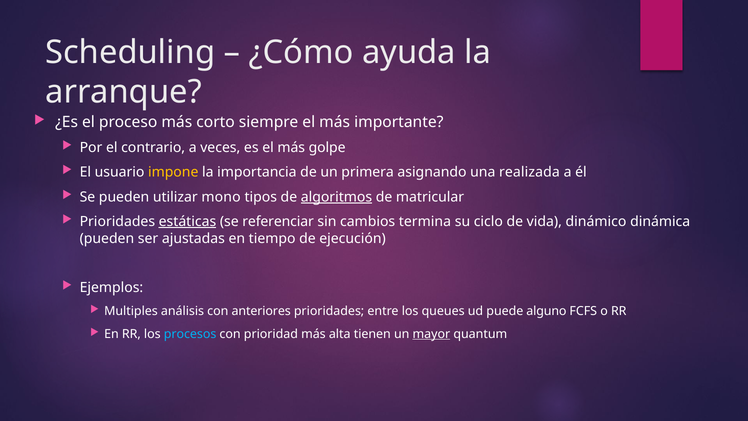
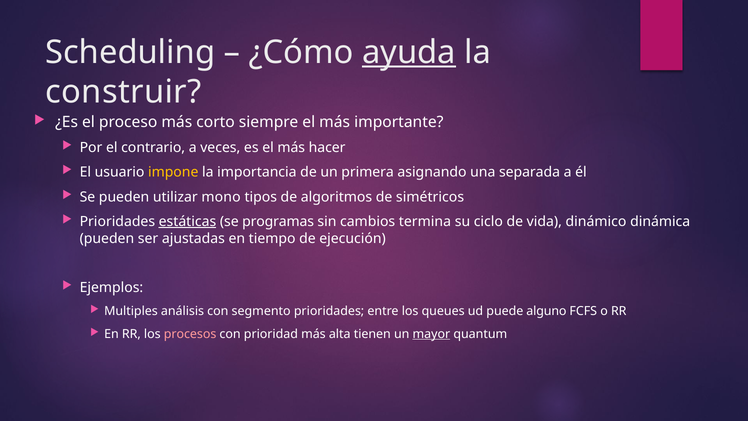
ayuda underline: none -> present (409, 53)
arranque: arranque -> construir (123, 92)
golpe: golpe -> hacer (327, 148)
realizada: realizada -> separada (530, 172)
algoritmos underline: present -> none (336, 197)
matricular: matricular -> simétricos (430, 197)
referenciar: referenciar -> programas (278, 221)
anteriores: anteriores -> segmento (261, 311)
procesos colour: light blue -> pink (190, 334)
